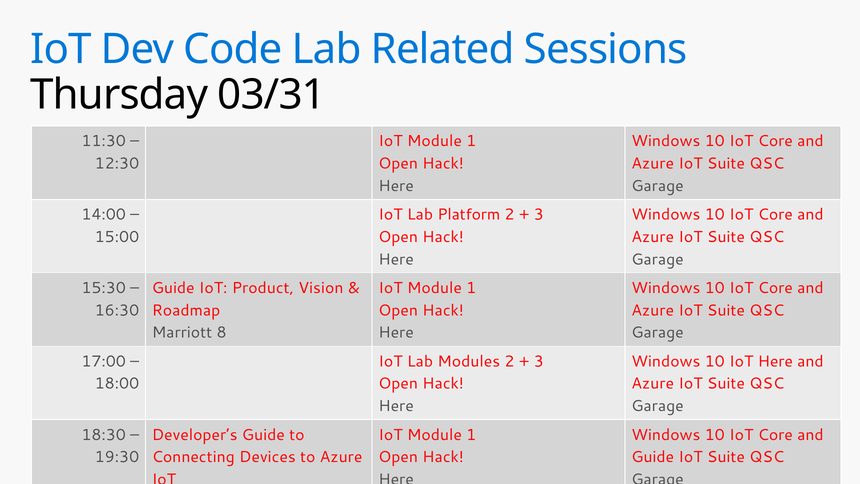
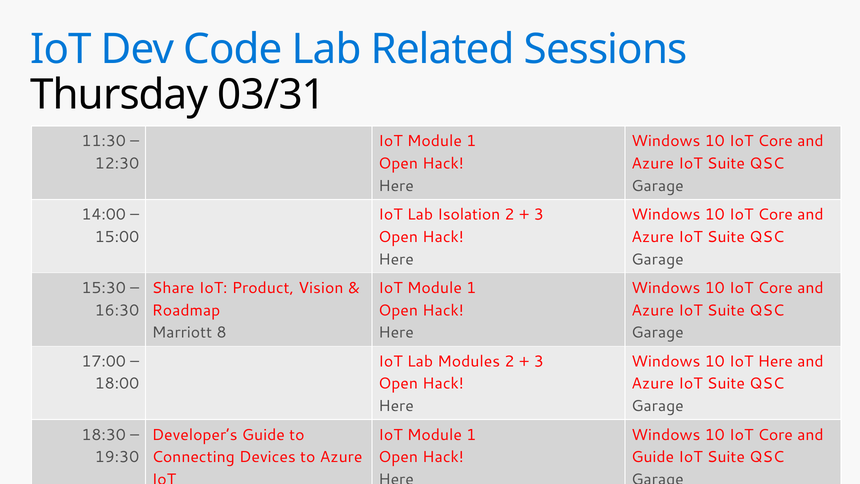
Platform: Platform -> Isolation (469, 214)
Guide: Guide -> Share (173, 288)
